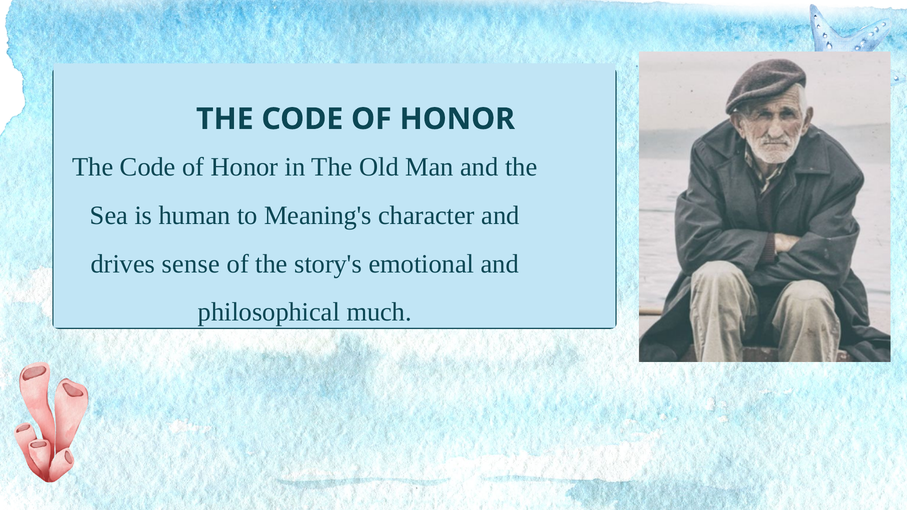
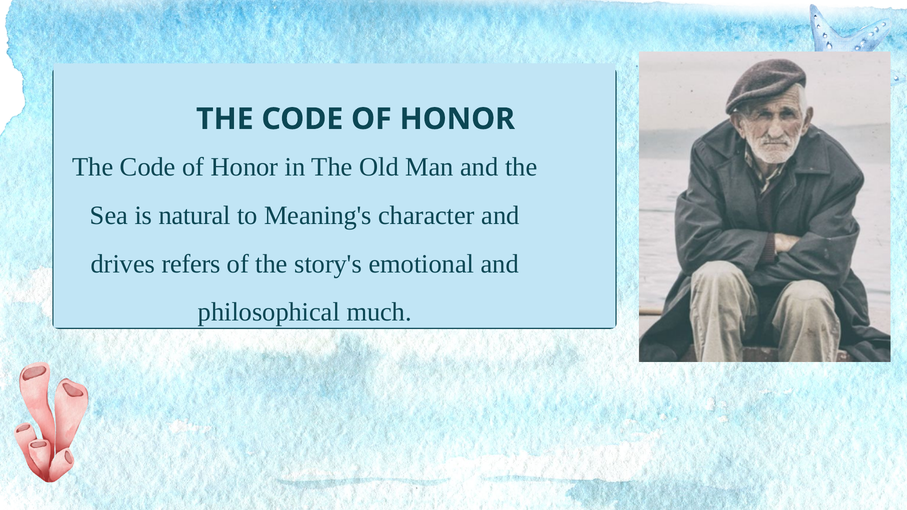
human: human -> natural (195, 216)
sense: sense -> refers (191, 264)
